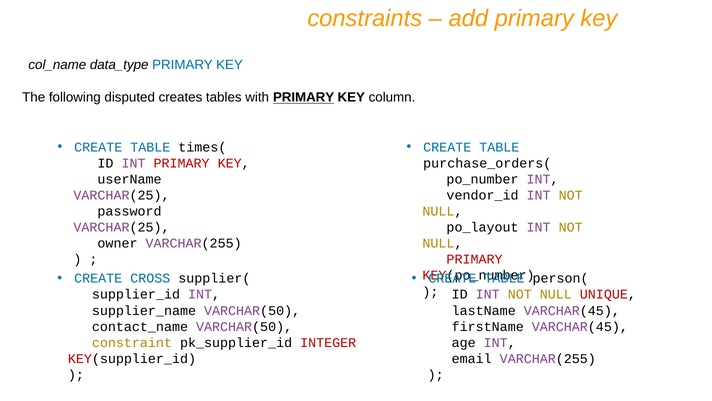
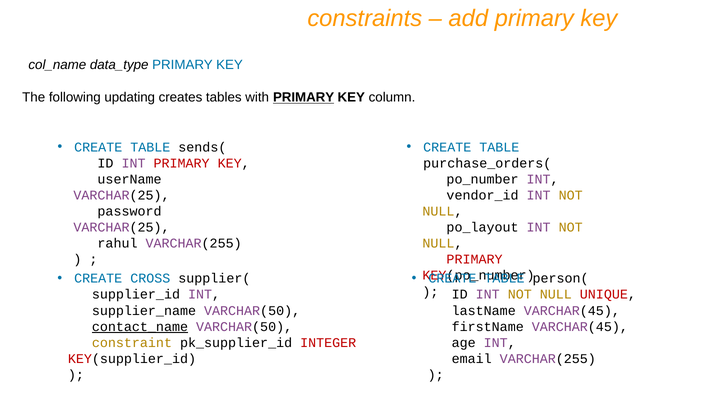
disputed: disputed -> updating (130, 97)
times(: times( -> sends( (202, 147)
owner: owner -> rahul (118, 243)
contact_name underline: none -> present (140, 326)
